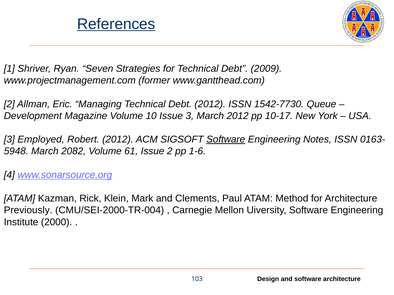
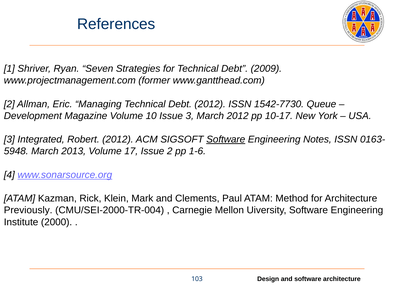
References underline: present -> none (116, 24)
Employed: Employed -> Integrated (41, 140)
2082: 2082 -> 2013 (74, 151)
61: 61 -> 17 (131, 151)
